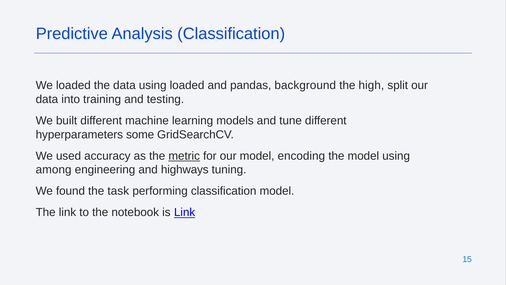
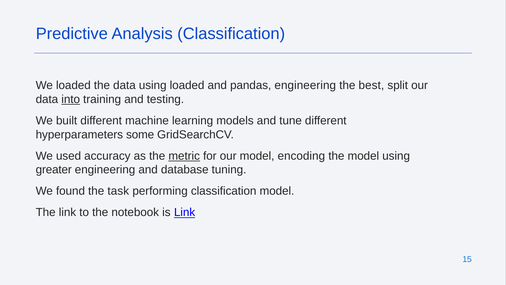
pandas background: background -> engineering (305, 85)
high: high -> best (371, 85)
into underline: none -> present (71, 99)
among: among -> greater (54, 170)
highways: highways -> database (185, 170)
